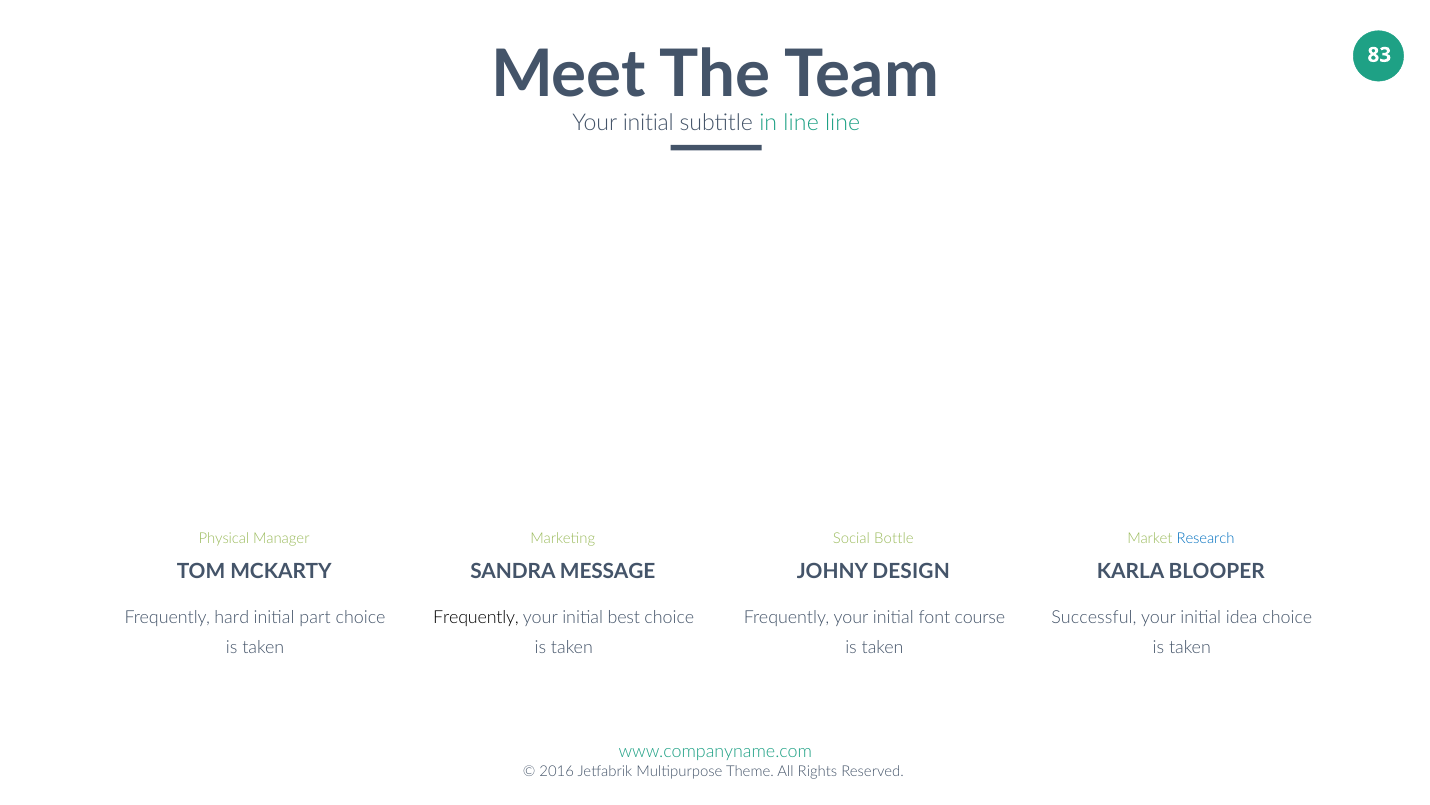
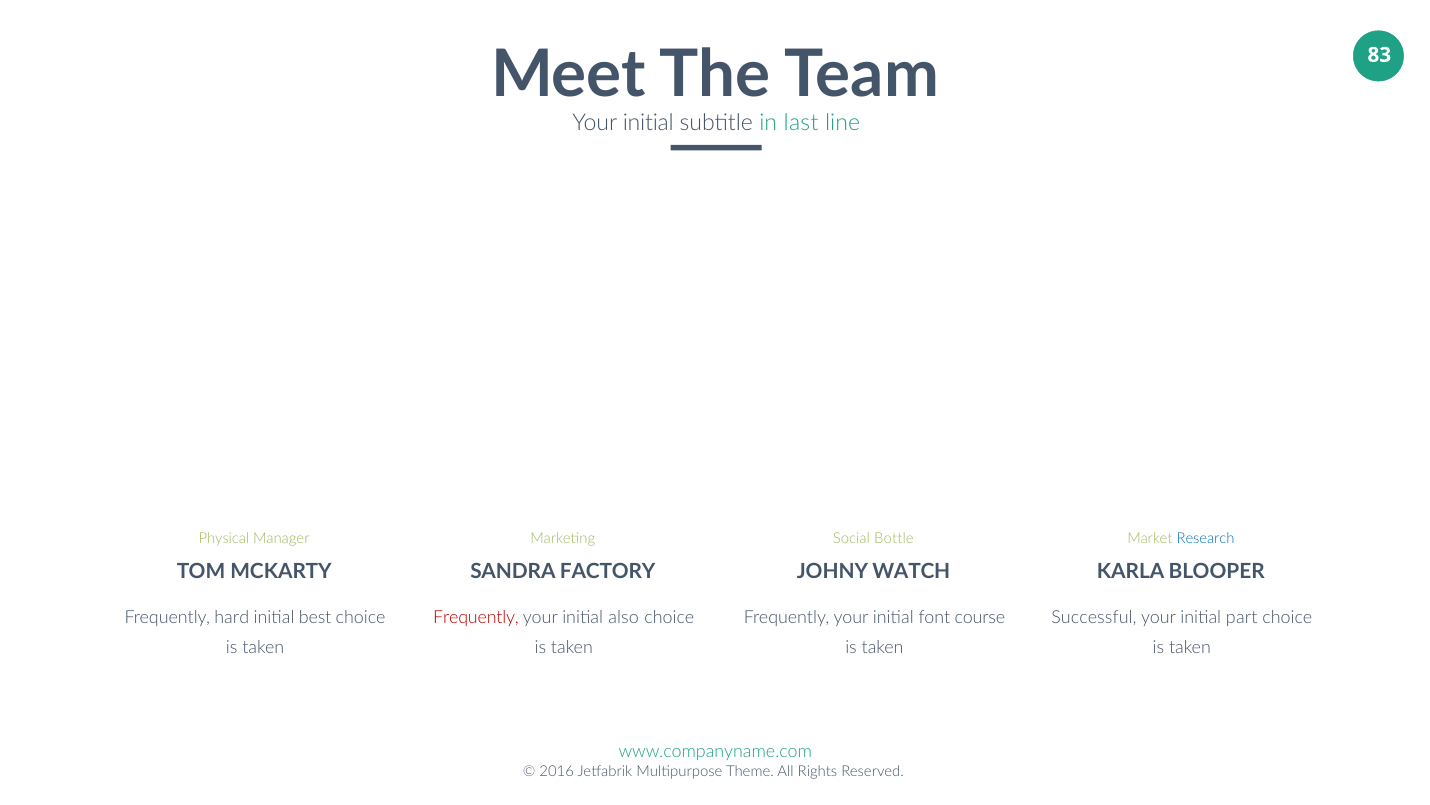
in line: line -> last (801, 123)
MESSAGE: MESSAGE -> FACTORY (608, 571)
DESIGN: DESIGN -> WATCH (911, 571)
part: part -> best (315, 617)
Frequently colour: black -> red (476, 617)
best: best -> also (624, 617)
idea: idea -> part (1242, 617)
